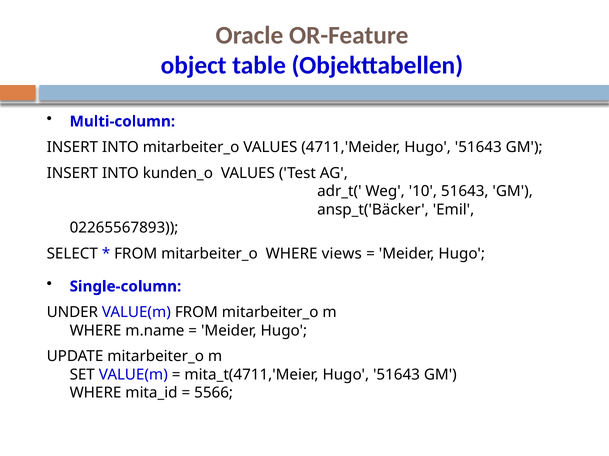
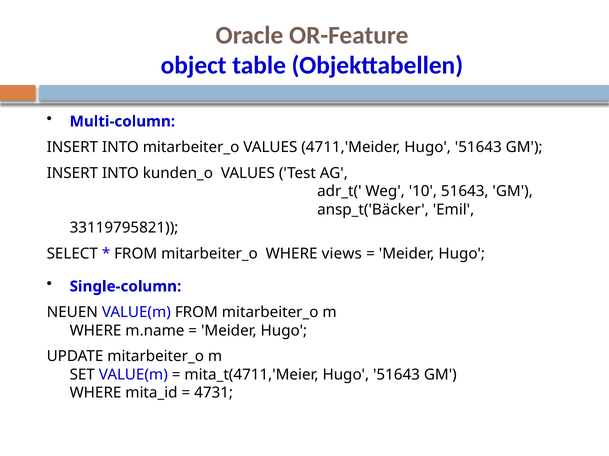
02265567893: 02265567893 -> 33119795821 (124, 228)
UNDER: UNDER -> NEUEN (72, 313)
5566: 5566 -> 4731 (214, 393)
